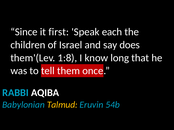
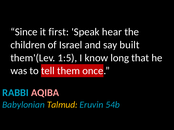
each: each -> hear (112, 32)
does: does -> built (130, 45)
1:8: 1:8 -> 1:5 (67, 58)
AQIBA colour: white -> pink (45, 93)
